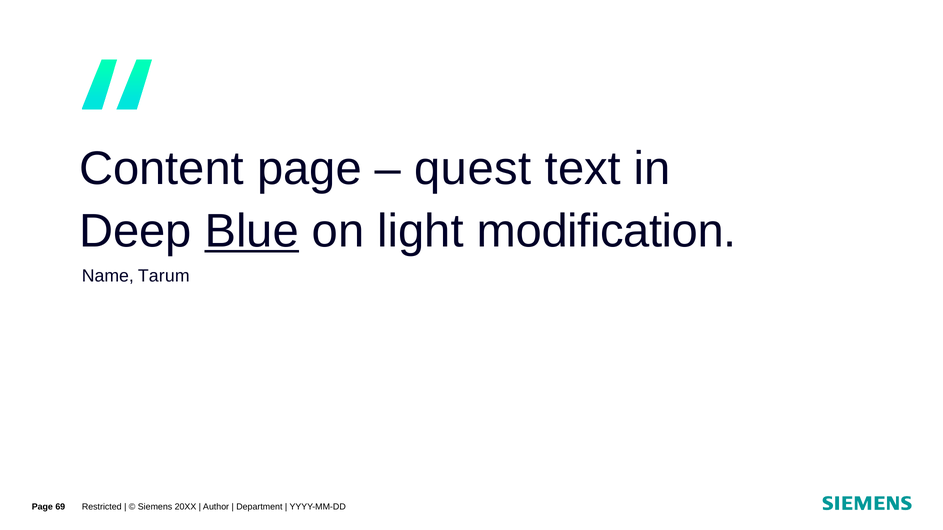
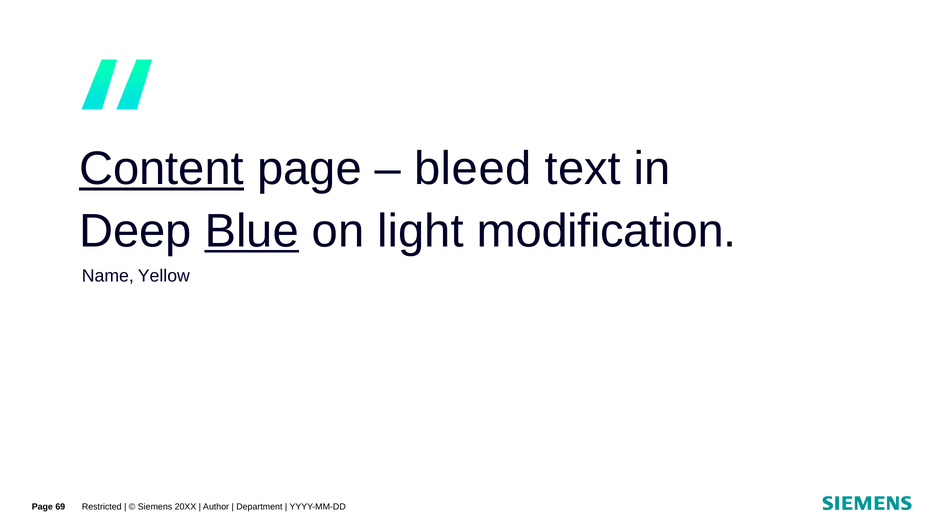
Content underline: none -> present (161, 169)
quest: quest -> bleed (473, 169)
Tarum: Tarum -> Yellow (164, 276)
